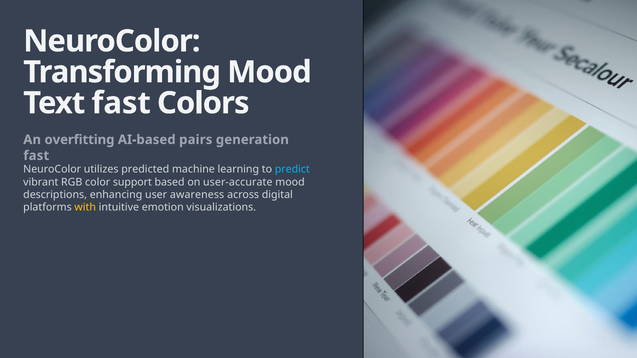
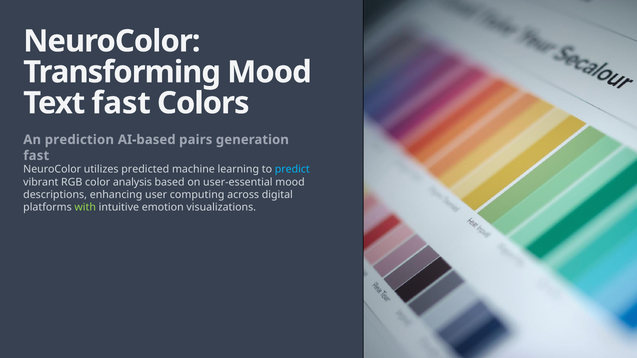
overfitting: overfitting -> prediction (79, 140)
support: support -> analysis (132, 182)
user-accurate: user-accurate -> user-essential (238, 182)
awareness: awareness -> computing (197, 195)
with colour: yellow -> light green (85, 208)
